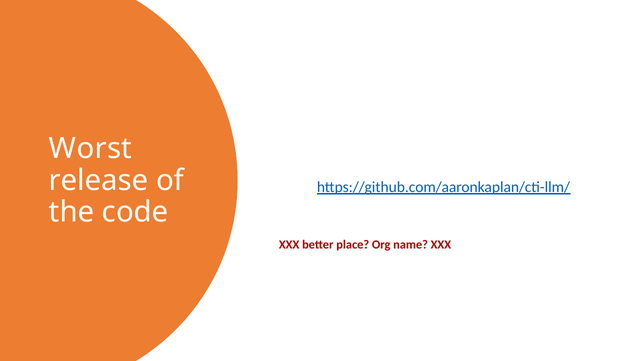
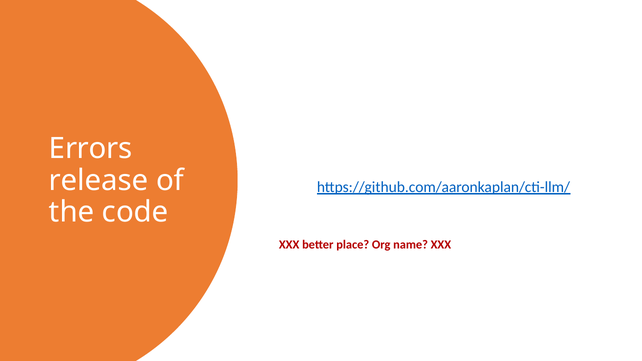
Worst: Worst -> Errors (91, 149)
